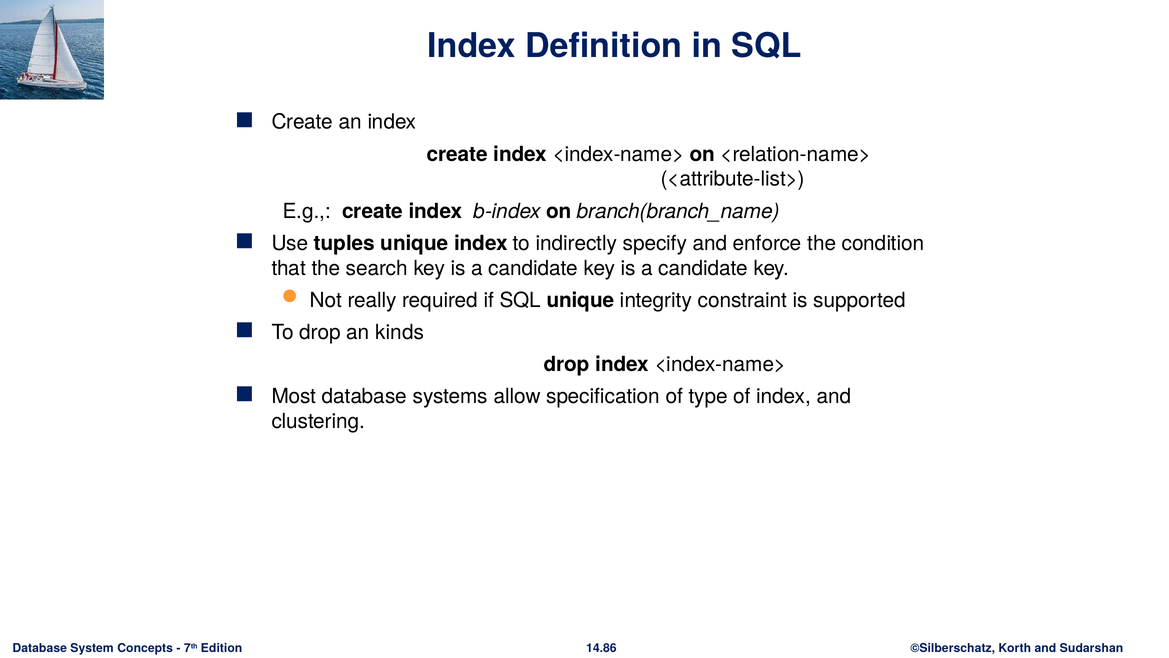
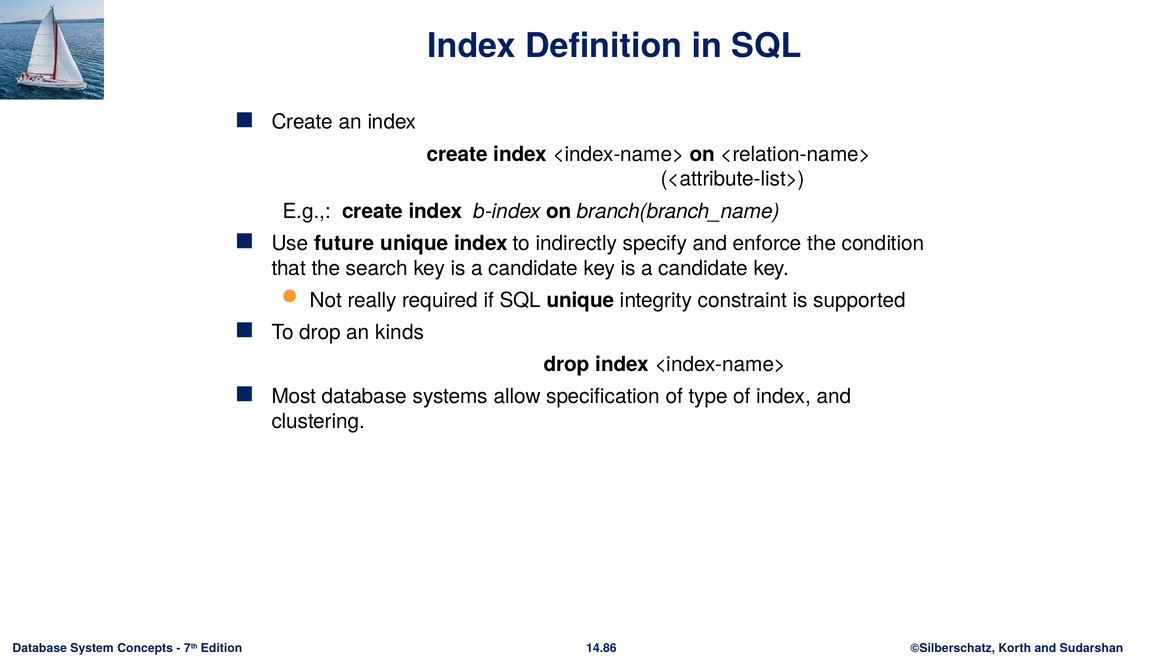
tuples: tuples -> future (344, 243)
